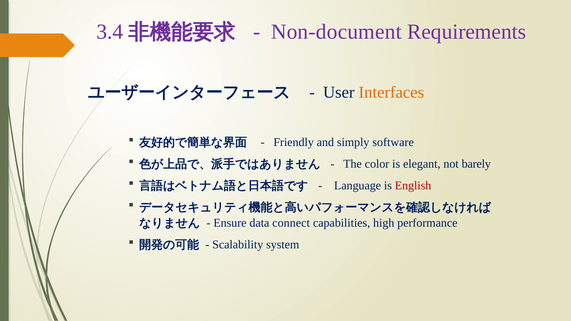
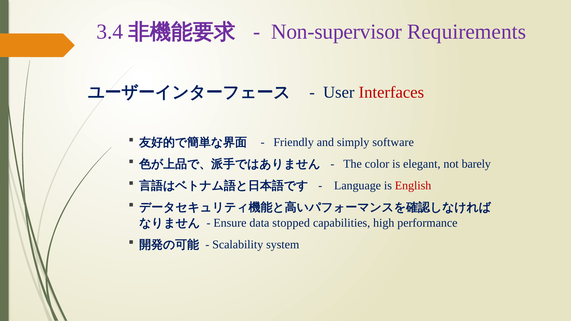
Non-document: Non-document -> Non-supervisor (337, 32)
Interfaces colour: orange -> red (391, 92)
connect: connect -> stopped (291, 223)
